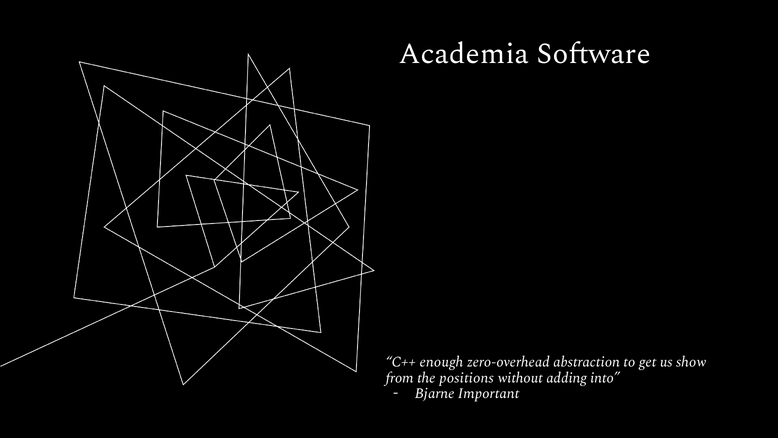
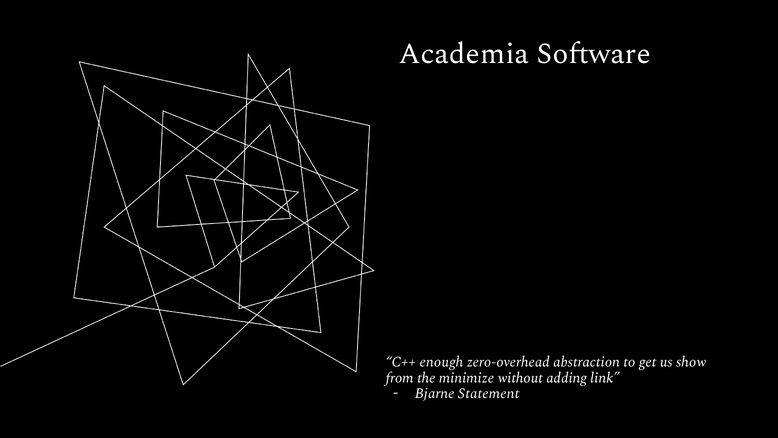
positions: positions -> minimize (467, 377)
into: into -> link (605, 377)
Important: Important -> Statement (489, 393)
